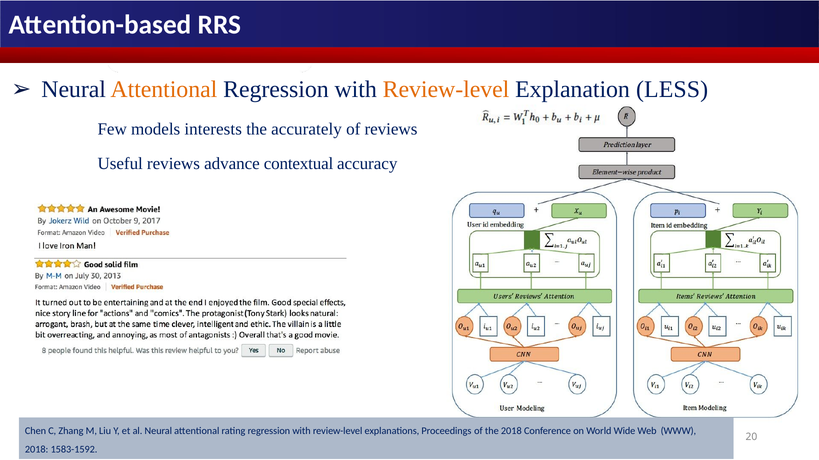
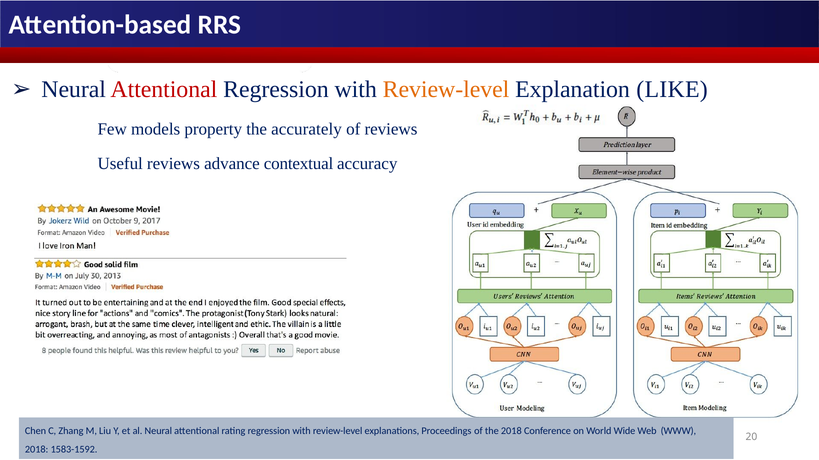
Attentional colour: orange -> red (164, 89)
LESS: LESS -> LIKE (672, 89)
interests: interests -> property (213, 129)
